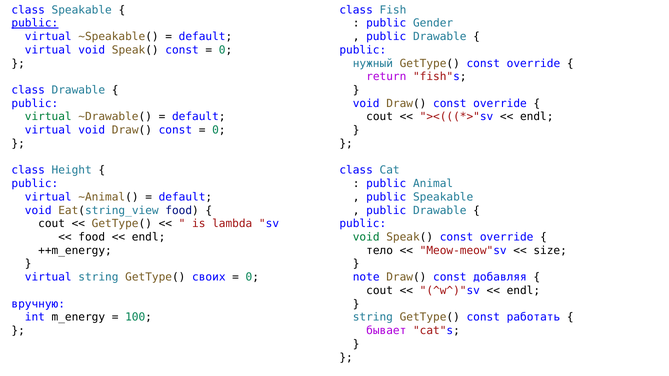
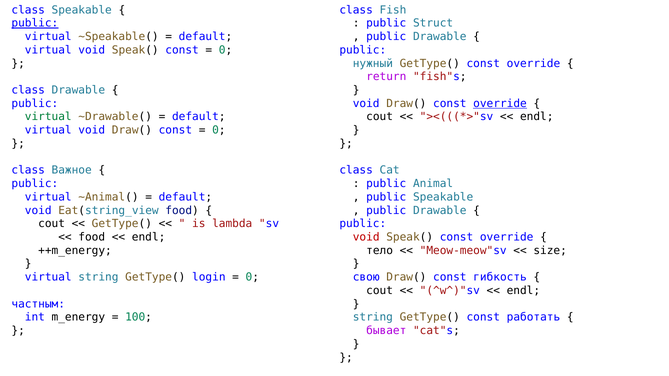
Gender: Gender -> Struct (433, 23)
override underline: none -> present (500, 104)
Height: Height -> Важное (72, 170)
void colour: green -> red (366, 237)
своих: своих -> login (209, 277)
note: note -> свою (366, 277)
добавляя: добавляя -> гибкость (500, 277)
вручную: вручную -> частным (38, 304)
